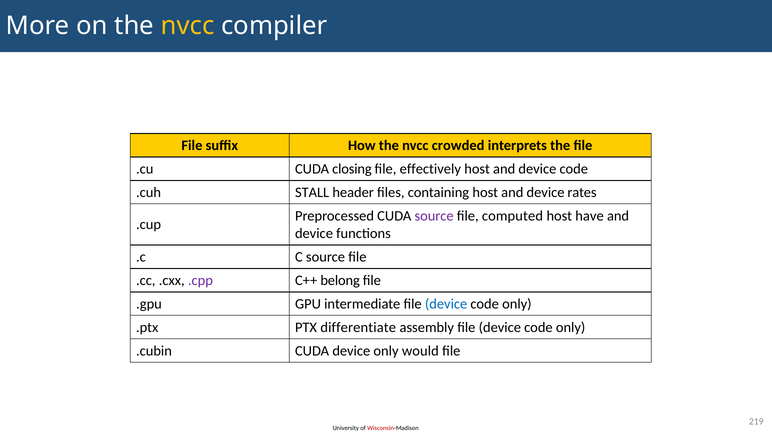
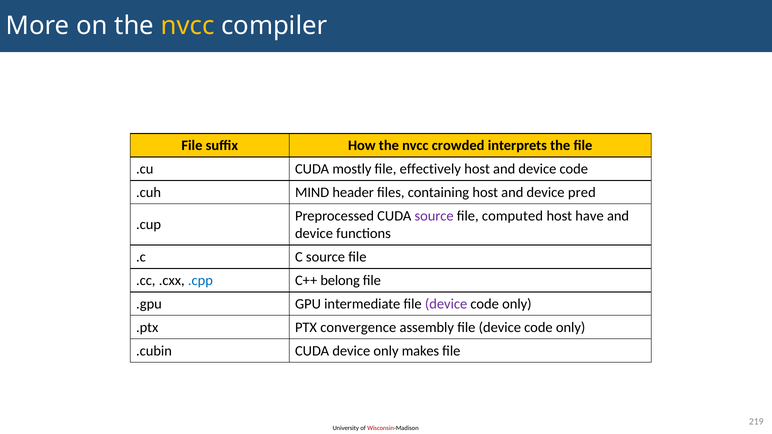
closing: closing -> mostly (352, 169)
STALL: STALL -> MIND (312, 192)
rates: rates -> pred (582, 192)
.cpp colour: purple -> blue (200, 281)
device colour: blue -> purple (446, 304)
differentiate: differentiate -> convergence (358, 327)
would: would -> makes (420, 351)
